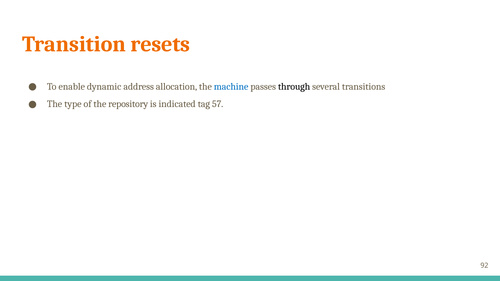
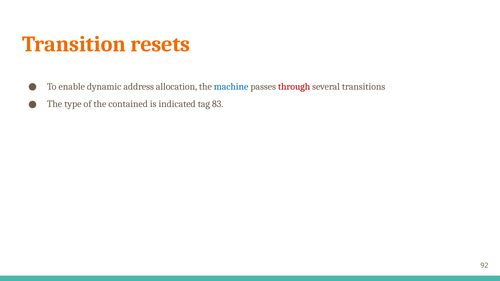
through colour: black -> red (294, 87)
repository: repository -> contained (128, 104)
57: 57 -> 83 (218, 104)
